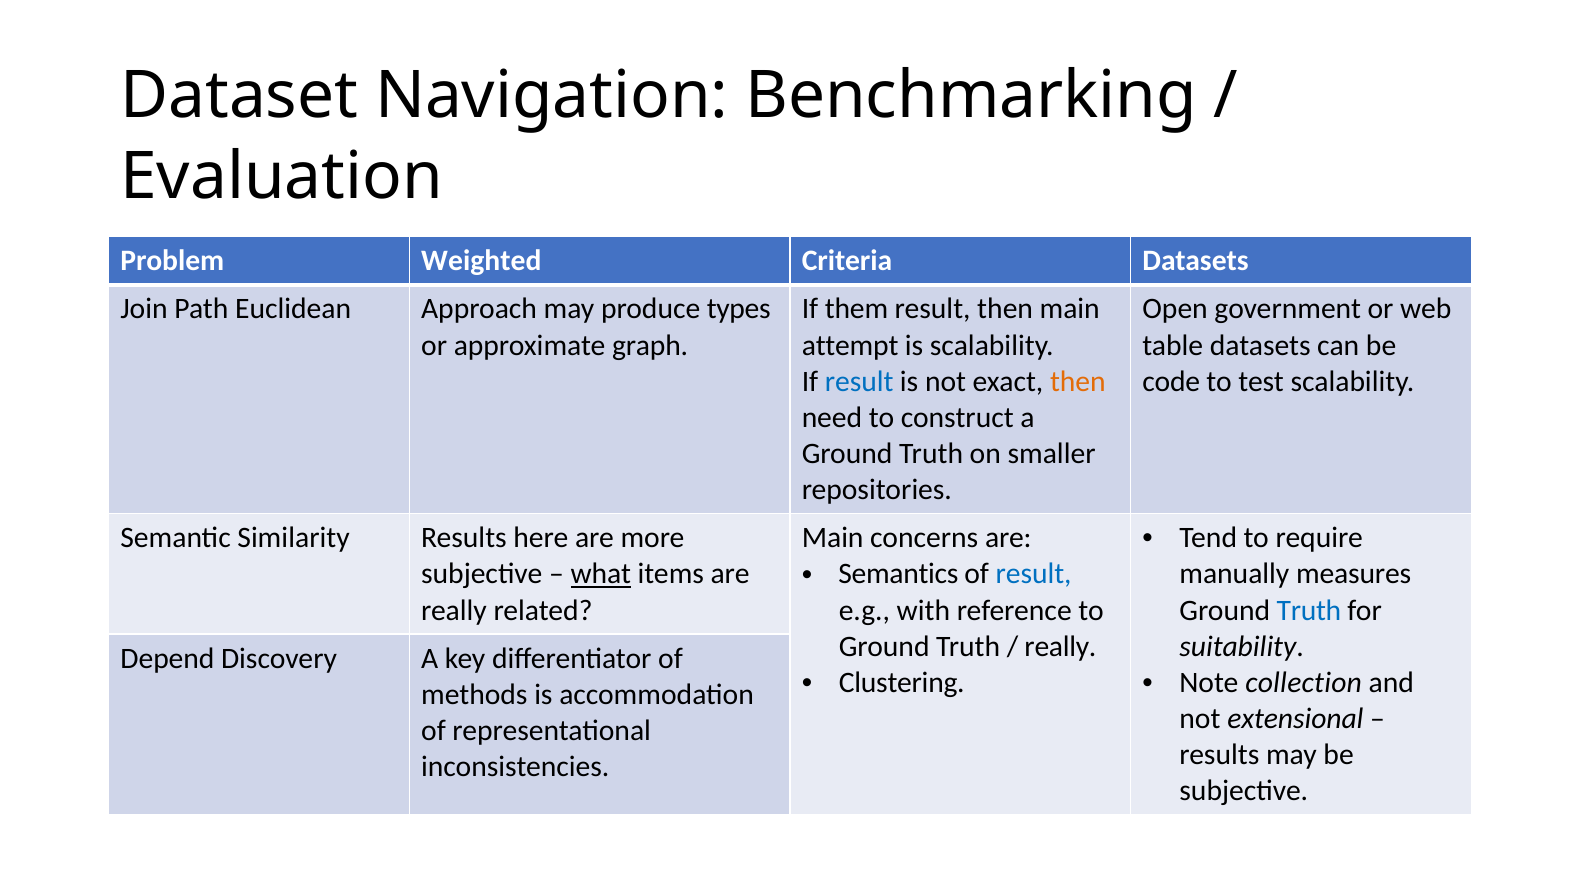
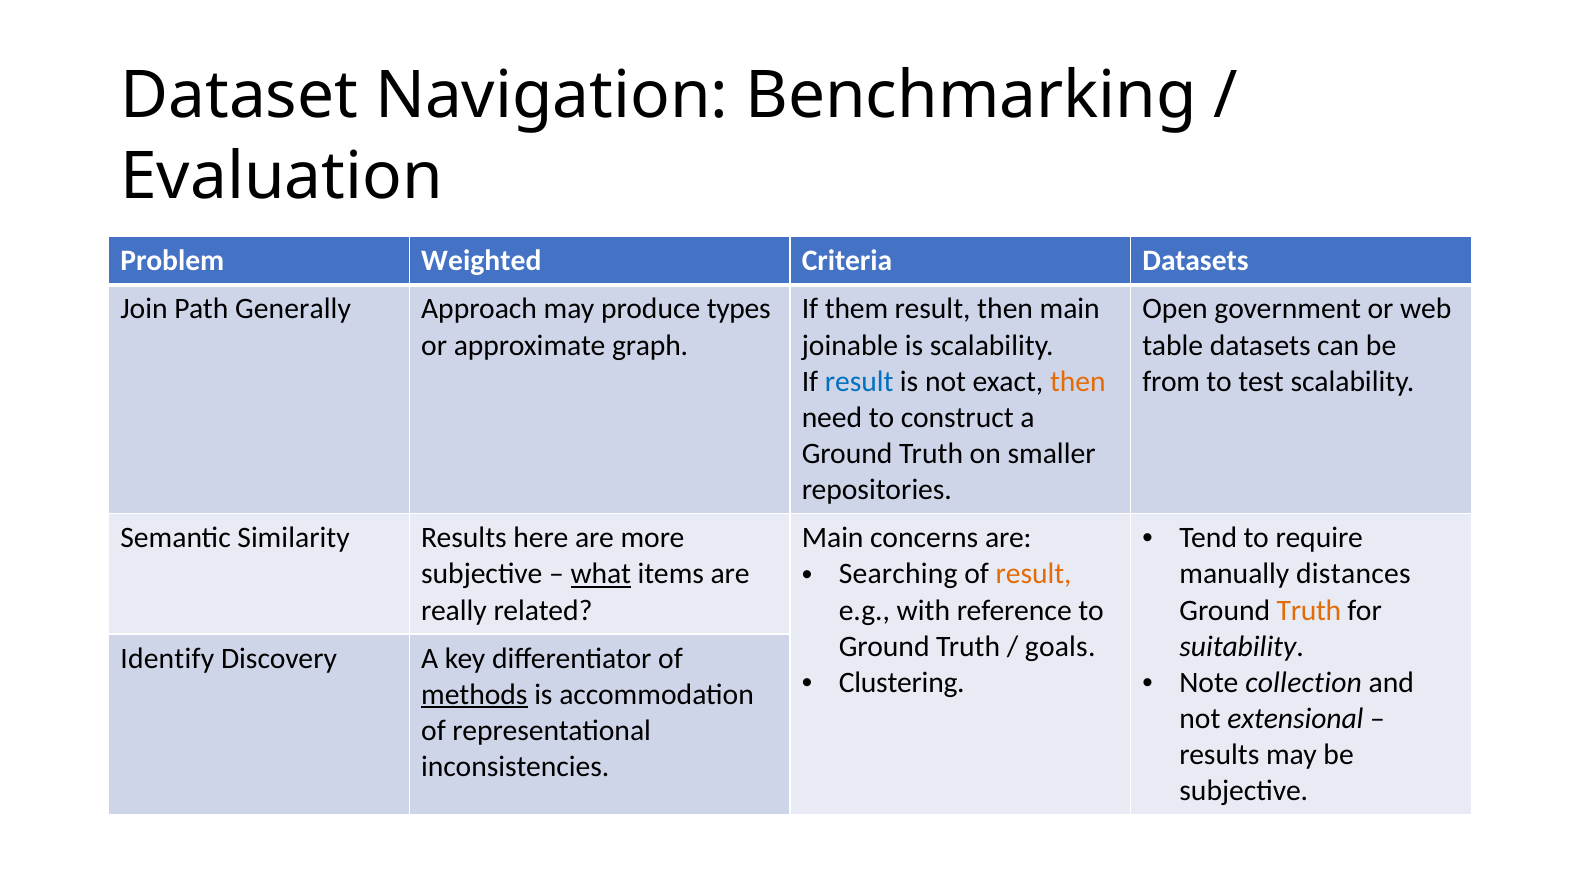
Euclidean: Euclidean -> Generally (293, 309)
attempt: attempt -> joinable (850, 345)
code: code -> from (1171, 381)
Semantics: Semantics -> Searching (898, 574)
result colour: blue -> orange (1034, 574)
measures: measures -> distances (1353, 574)
Truth colour: blue -> orange (1309, 610)
really: really -> goals (1060, 646)
Depend: Depend -> Identify (167, 658)
methods underline: none -> present (474, 694)
